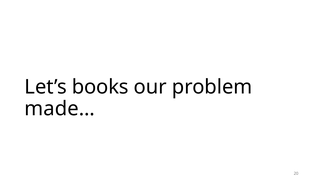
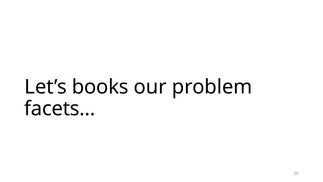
made…: made… -> facets… (60, 109)
